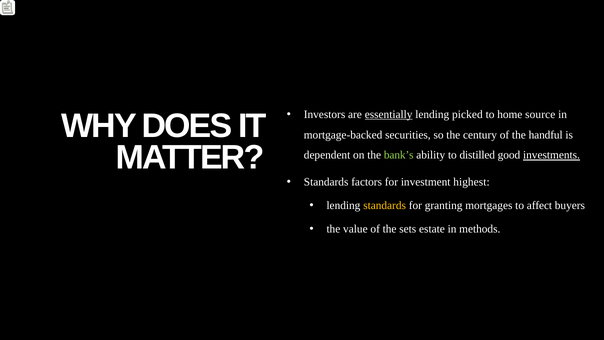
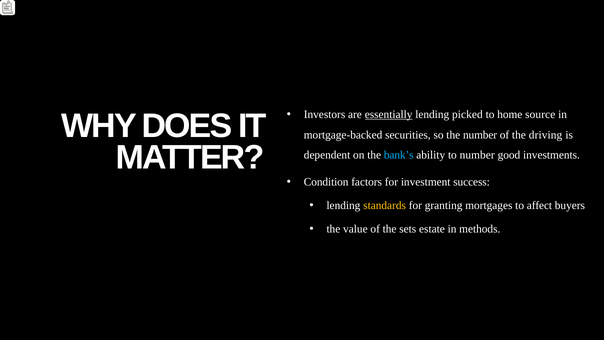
the century: century -> number (480, 135)
handful: handful -> driving (546, 135)
bank’s colour: light green -> light blue (399, 155)
to distilled: distilled -> number (477, 155)
investments underline: present -> none (551, 155)
Standards: Standards -> Condition (326, 182)
highest: highest -> success (472, 182)
